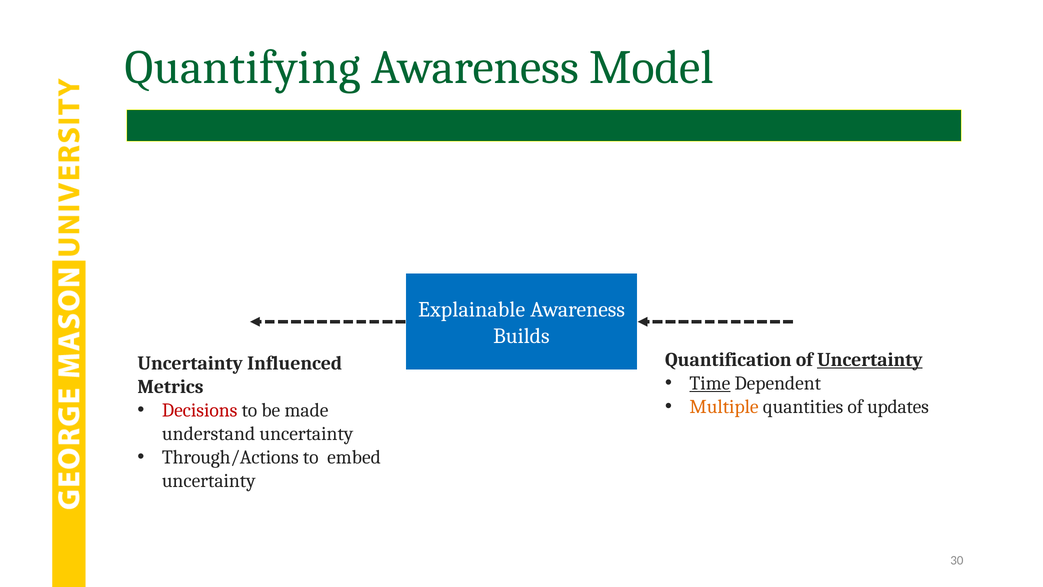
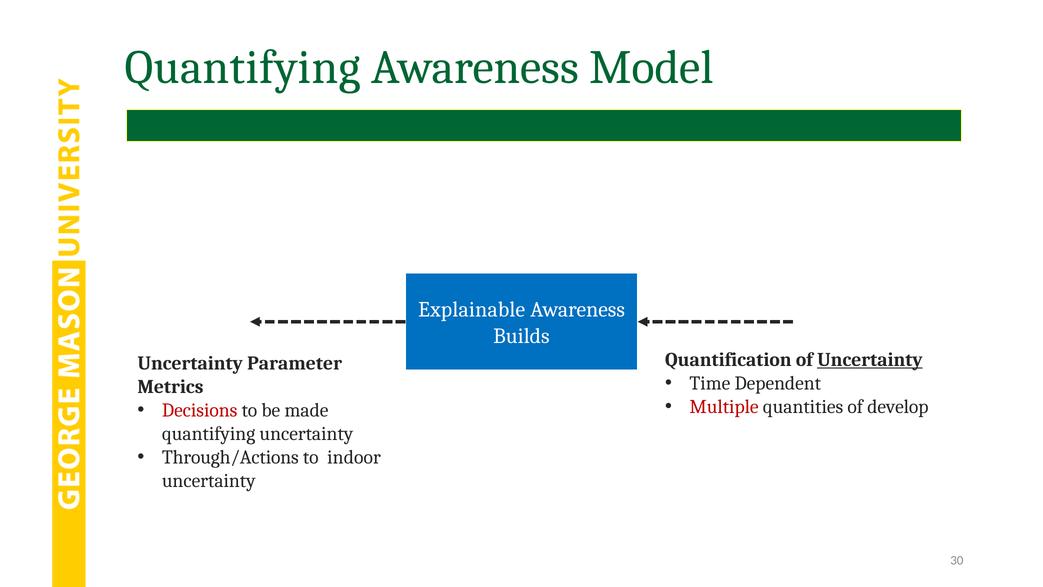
Influenced: Influenced -> Parameter (295, 363)
Time underline: present -> none (710, 383)
Multiple colour: orange -> red (724, 406)
updates: updates -> develop (898, 406)
understand: understand -> quantifying (209, 434)
embed: embed -> indoor (354, 457)
